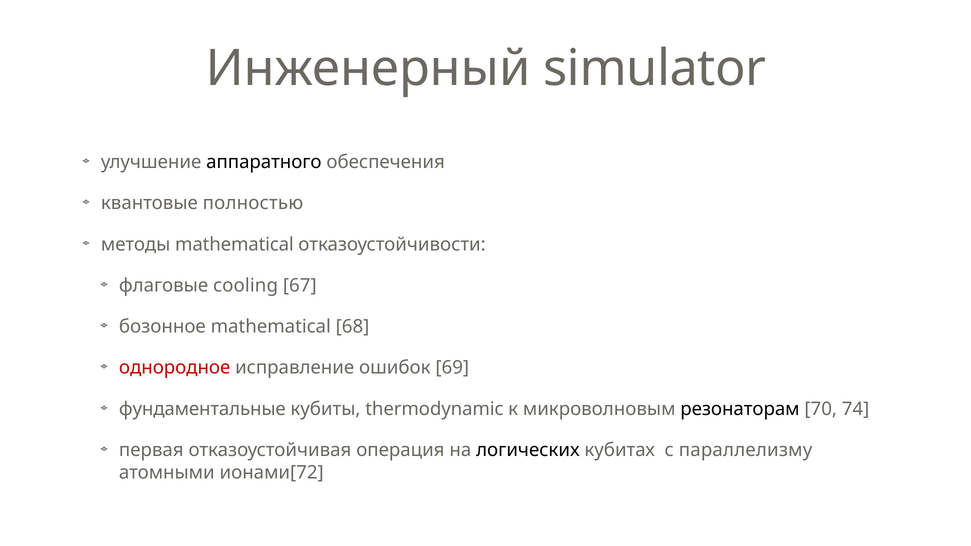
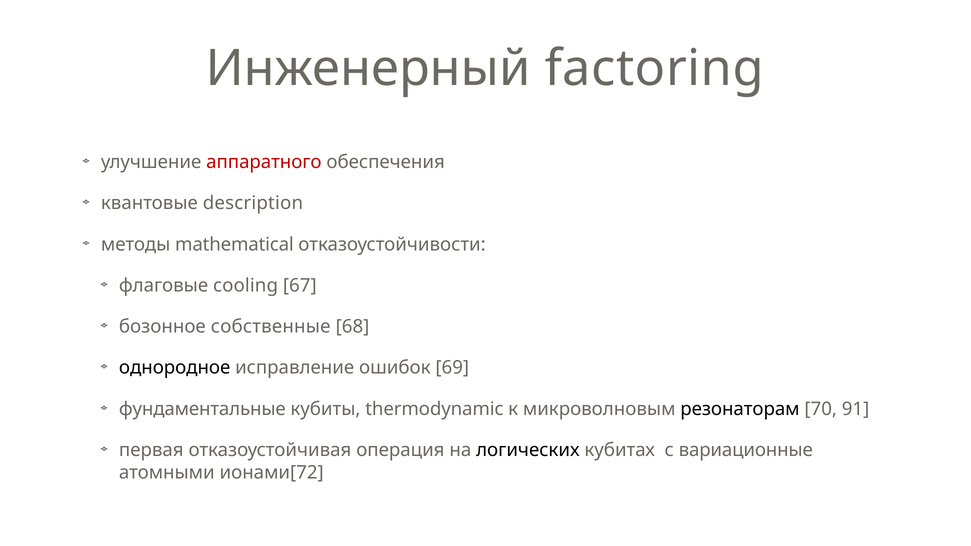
simulator: simulator -> factoring (654, 69)
аппаратного colour: black -> red (264, 162)
полностью: полностью -> description (253, 203)
бозонное mathematical: mathematical -> собственные (271, 327)
однородное colour: red -> black (175, 368)
74: 74 -> 91 (856, 409)
параллелизму: параллелизму -> вариационные (746, 450)
